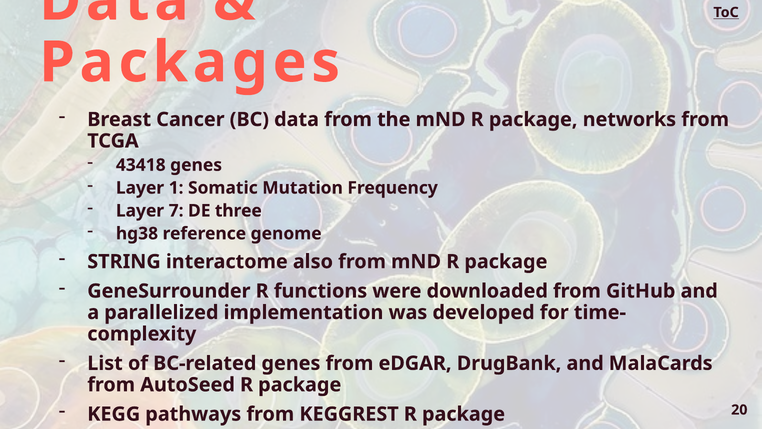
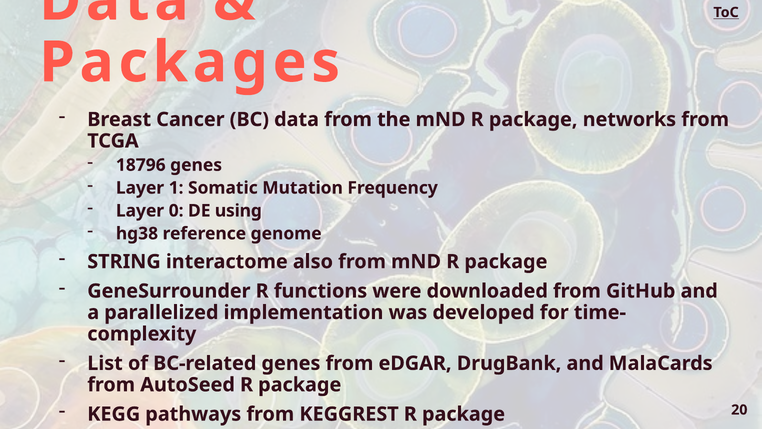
43418: 43418 -> 18796 (141, 165)
7: 7 -> 0 (176, 211)
three: three -> using (238, 211)
